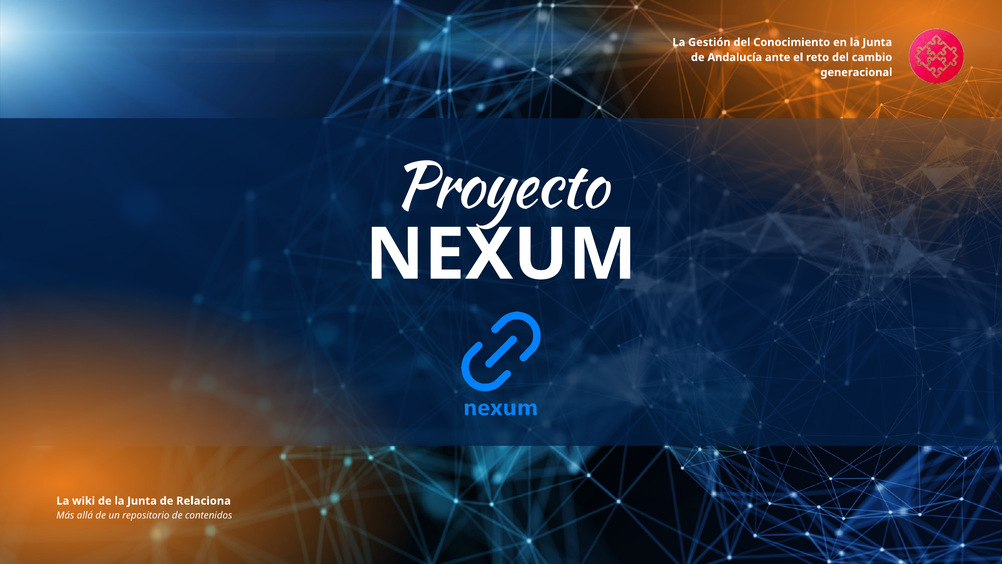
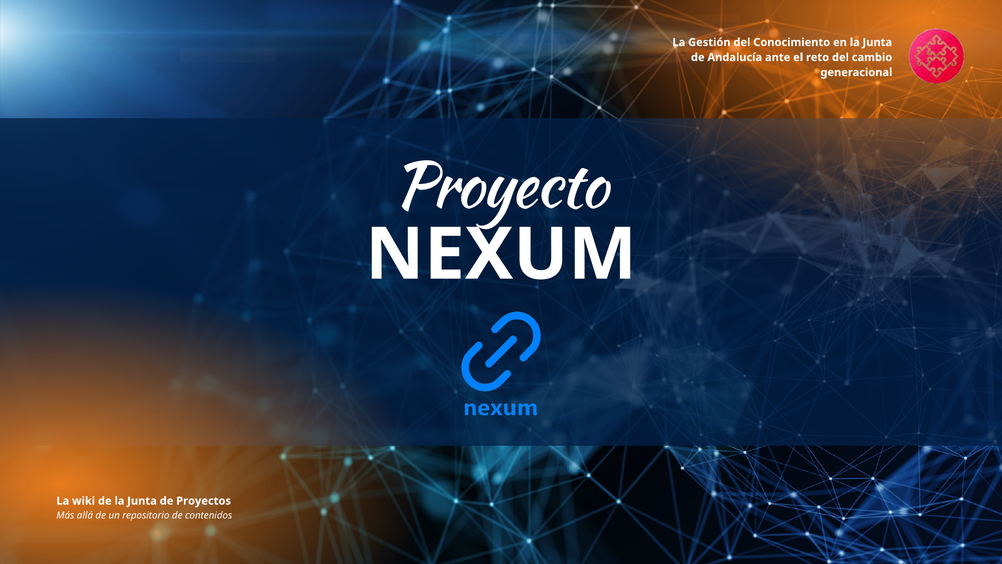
Relaciona: Relaciona -> Proyectos (204, 501)
